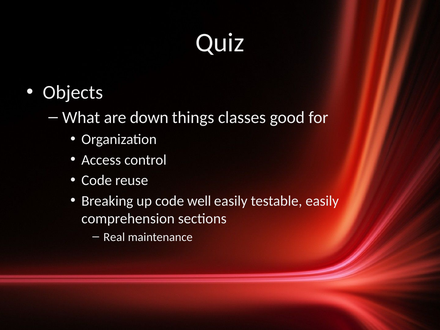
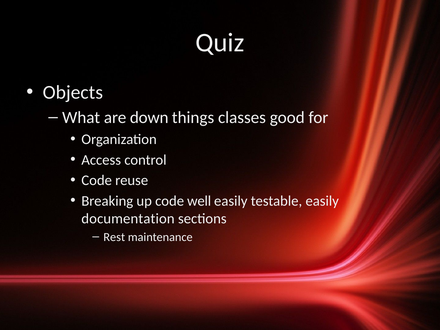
comprehension: comprehension -> documentation (128, 219)
Real: Real -> Rest (114, 237)
